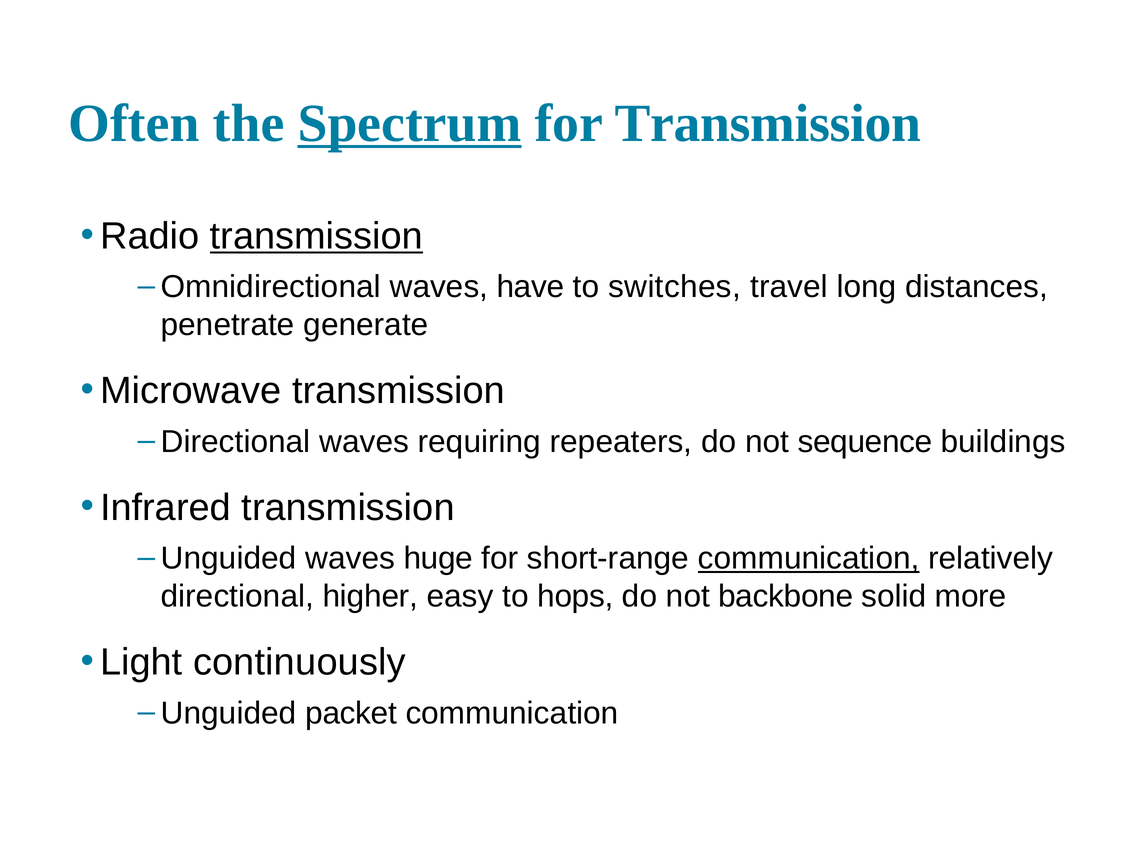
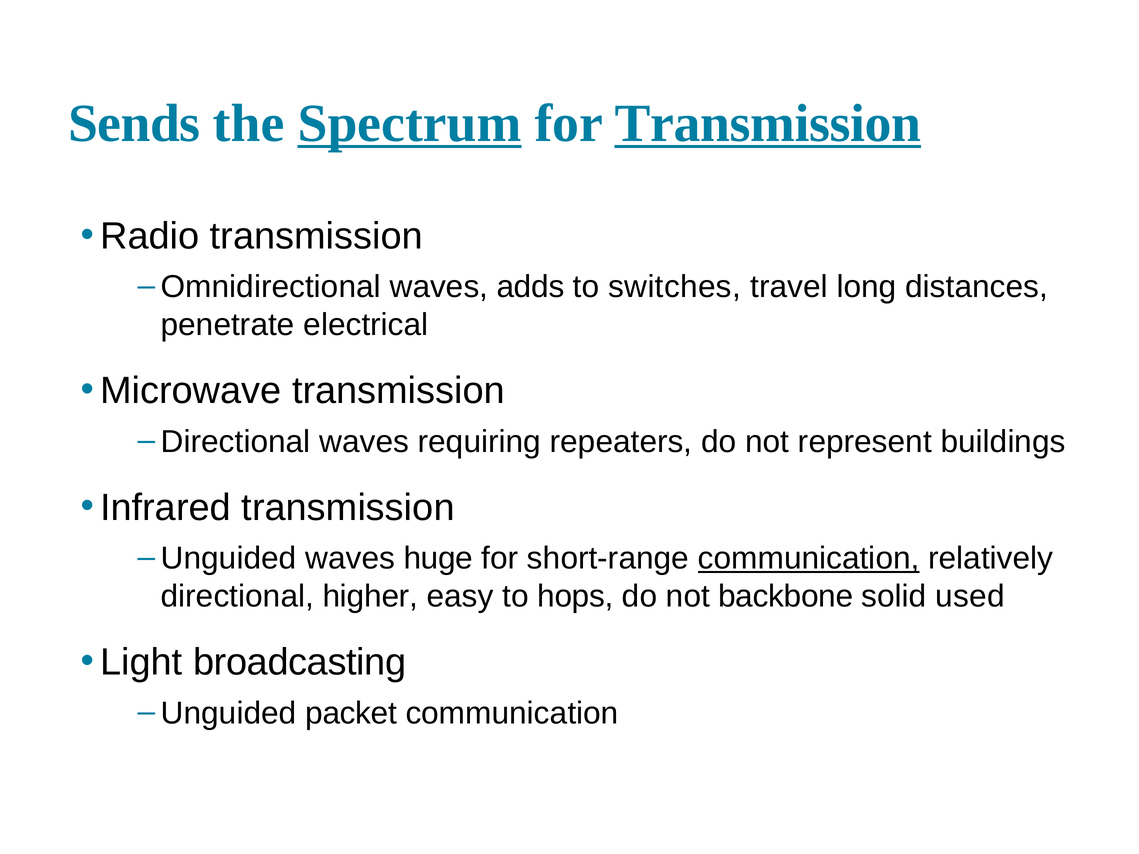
Often: Often -> Sends (134, 124)
Transmission underline: none -> present (768, 124)
transmission underline: present -> none (316, 236)
have: have -> adds (531, 287)
generate: generate -> electrical (366, 325)
sequence: sequence -> represent (865, 442)
more: more -> used (970, 596)
continuously: continuously -> broadcasting (300, 662)
